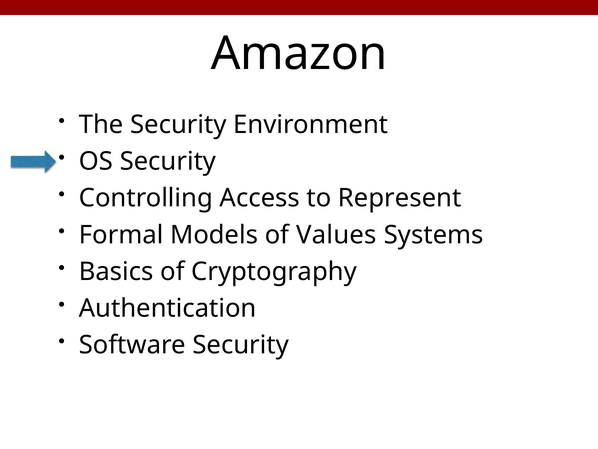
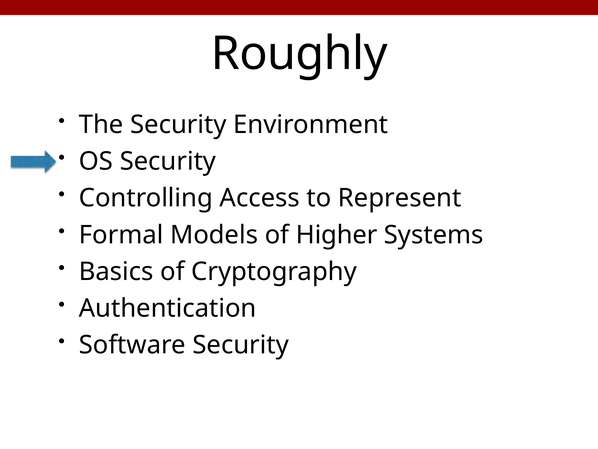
Amazon: Amazon -> Roughly (299, 54)
Values: Values -> Higher (337, 235)
